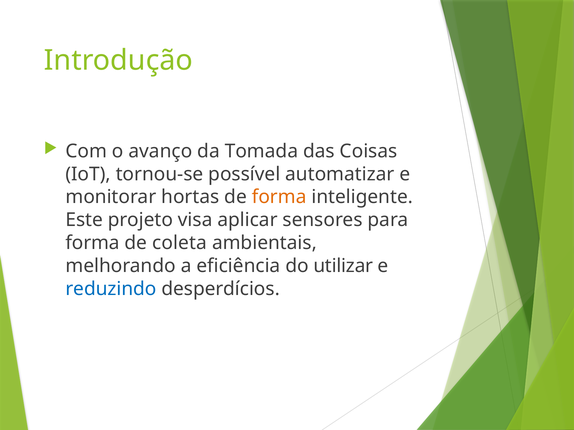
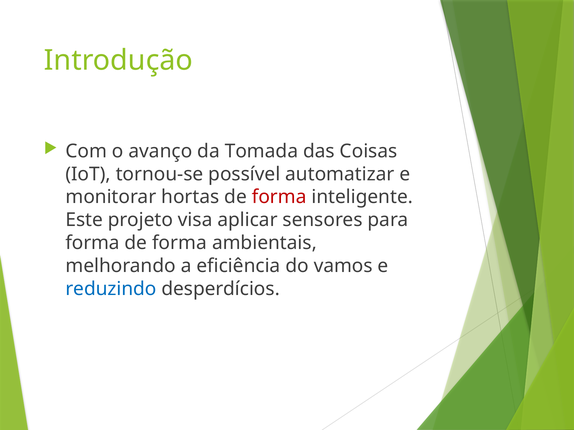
forma colour: orange -> red (279, 197)
coleta: coleta -> forma (179, 243)
utilizar: utilizar -> vamos (343, 266)
